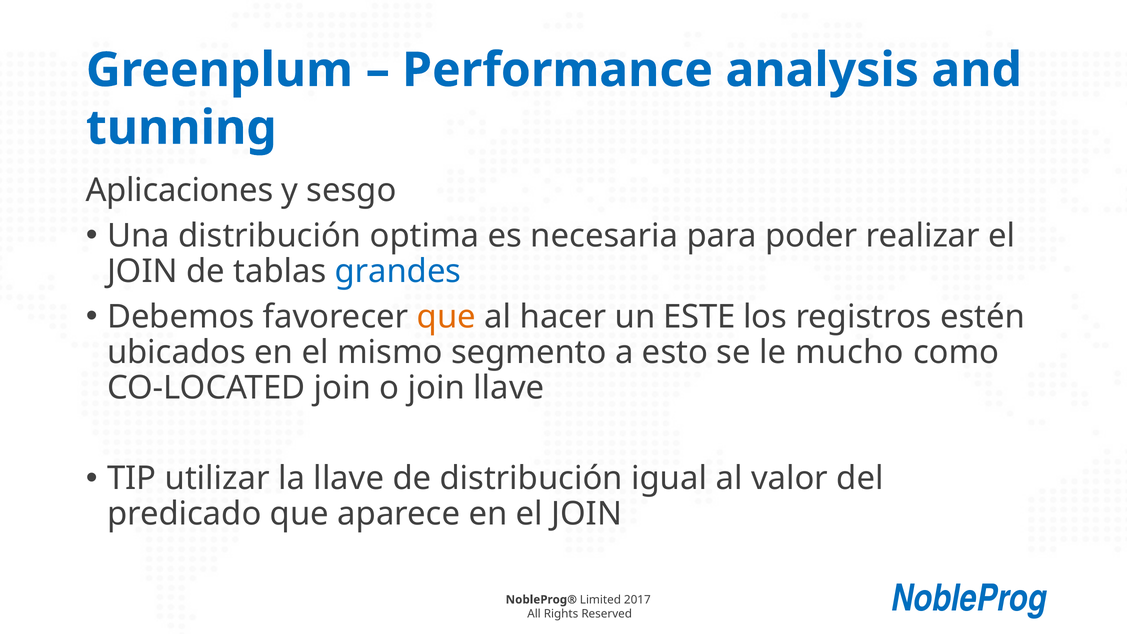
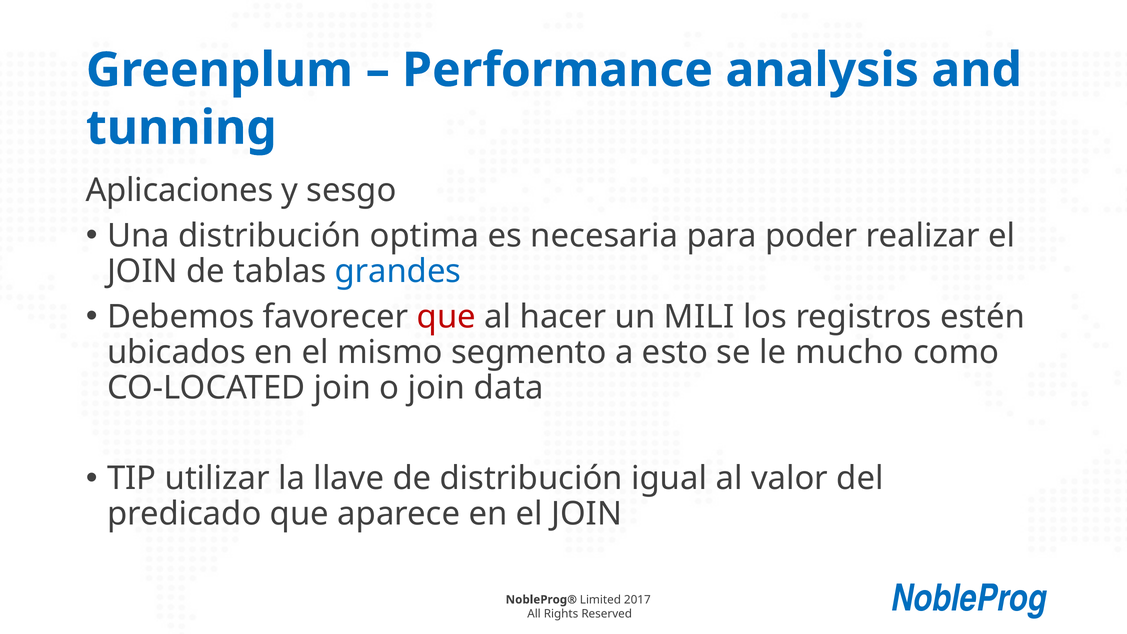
que colour: orange -> red (446, 317)
ESTE: ESTE -> MILI (699, 317)
join llave: llave -> data (509, 388)
